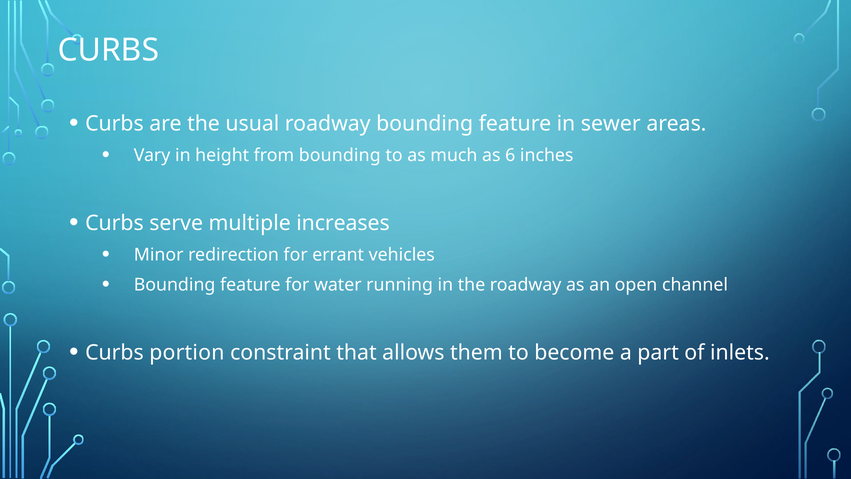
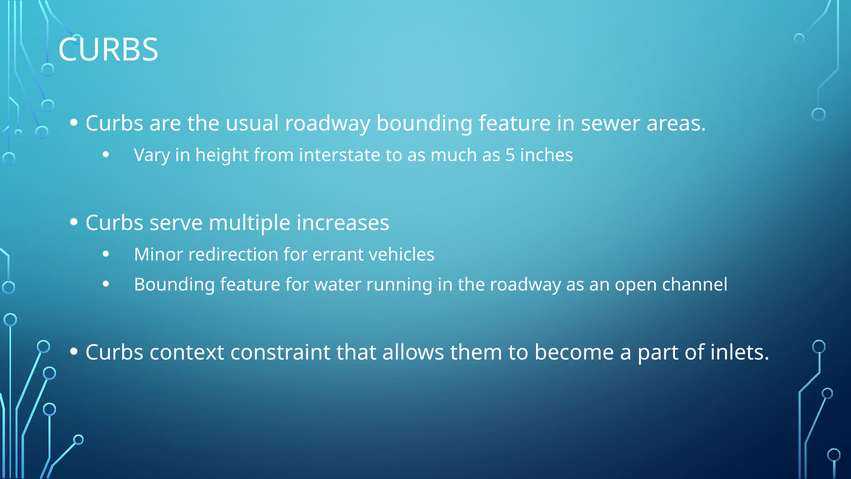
from bounding: bounding -> interstate (340, 155)
6: 6 -> 5 (510, 155)
portion: portion -> context (187, 352)
